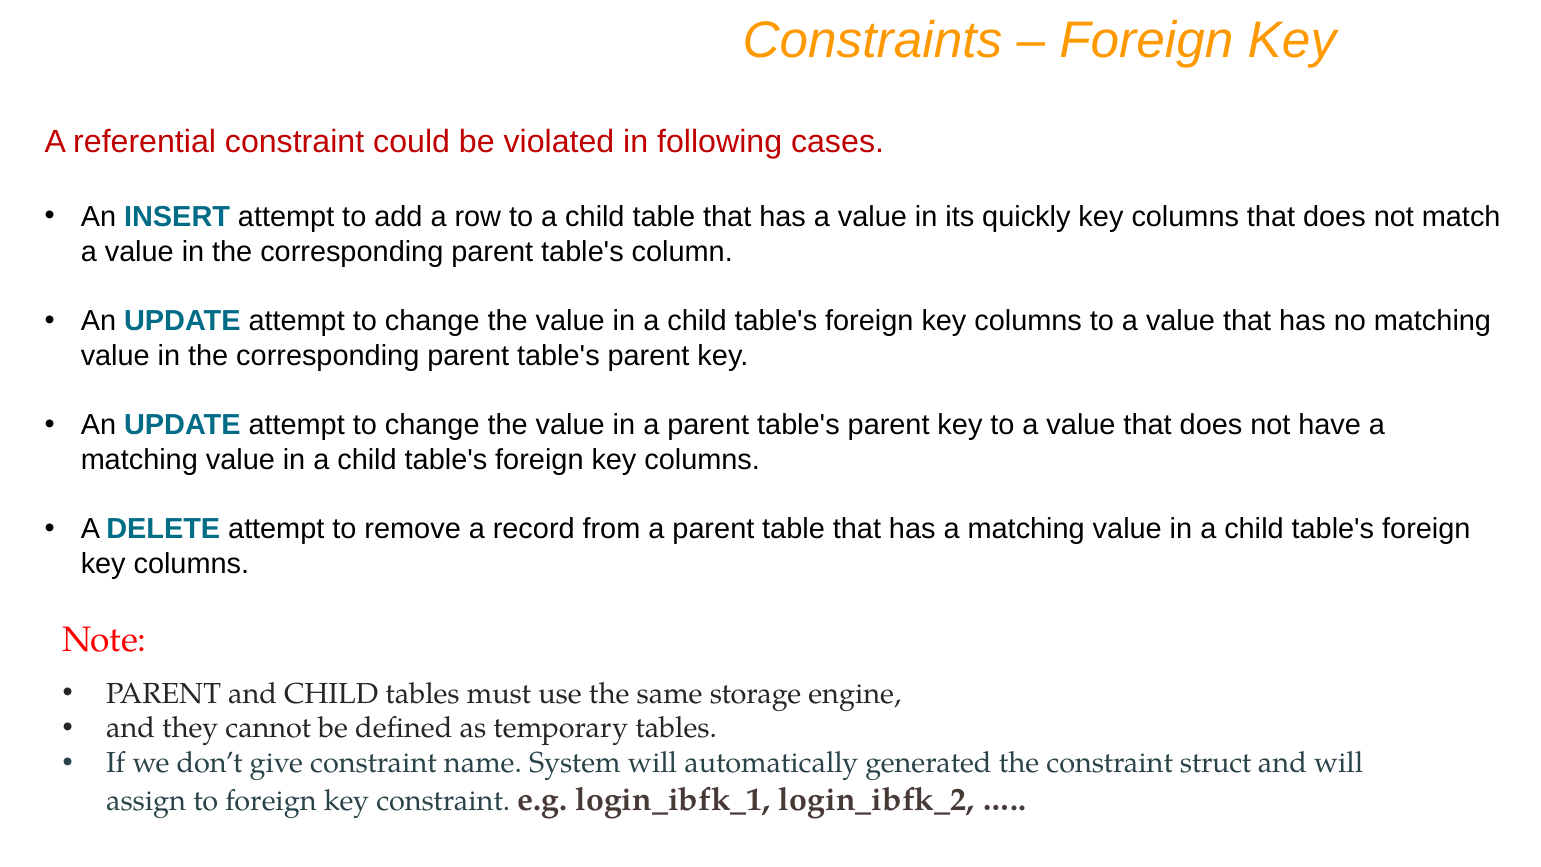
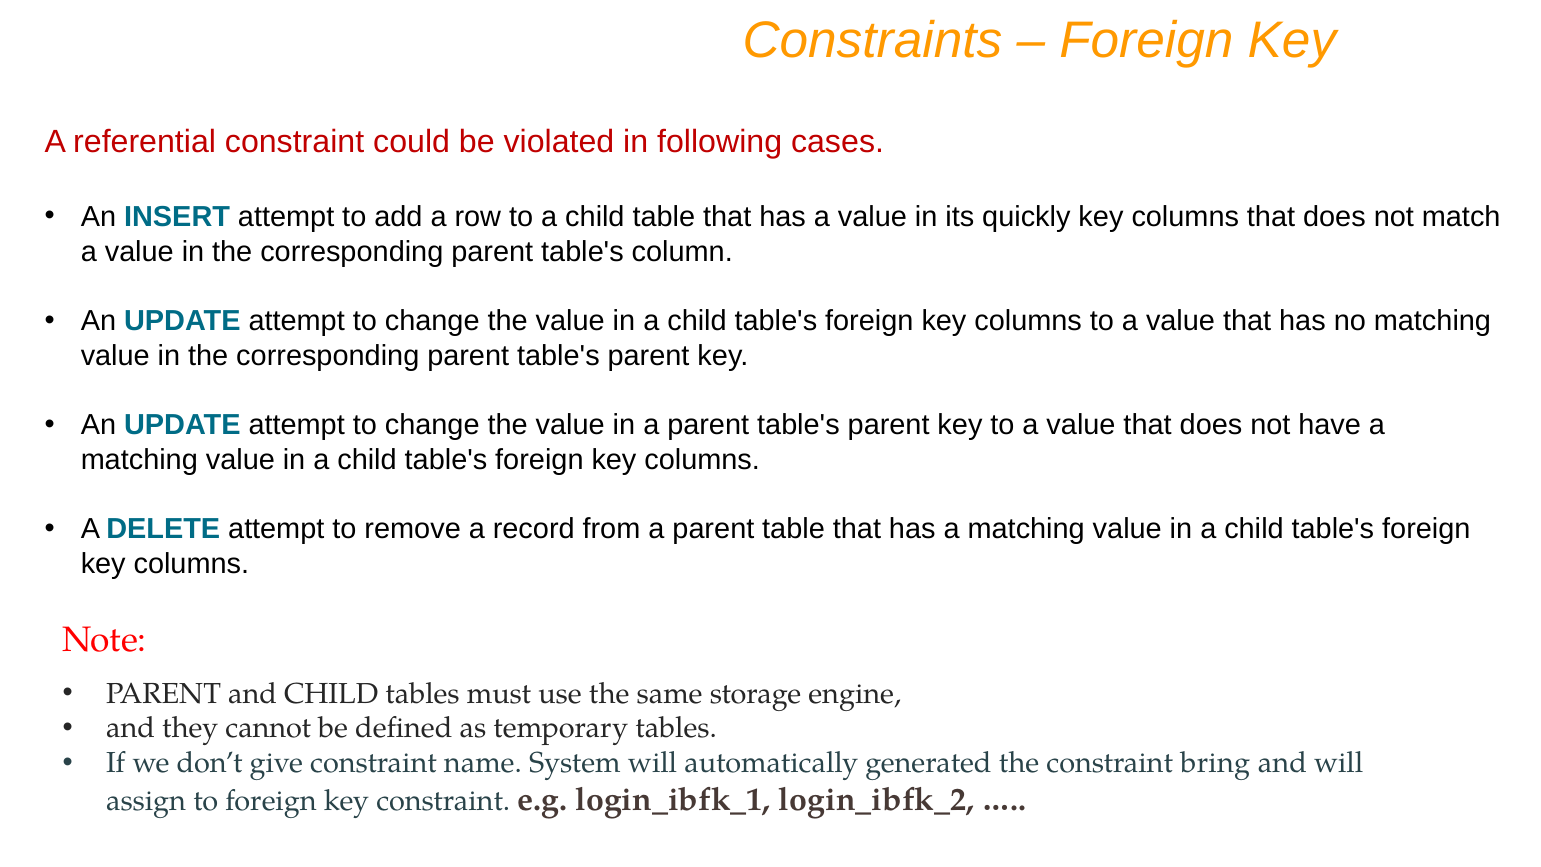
struct: struct -> bring (1215, 763)
